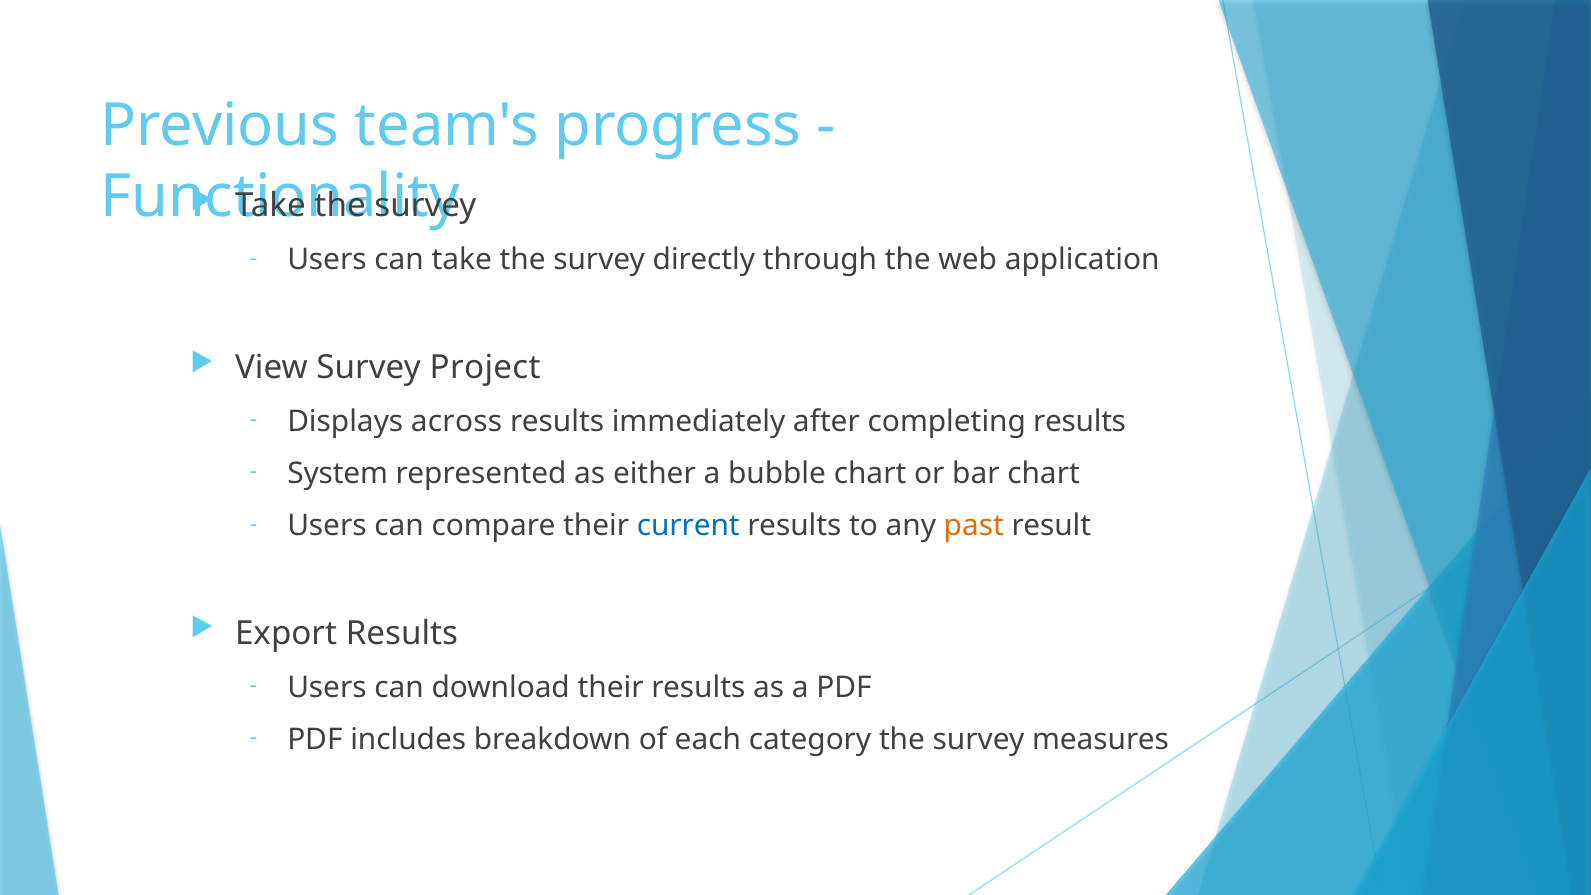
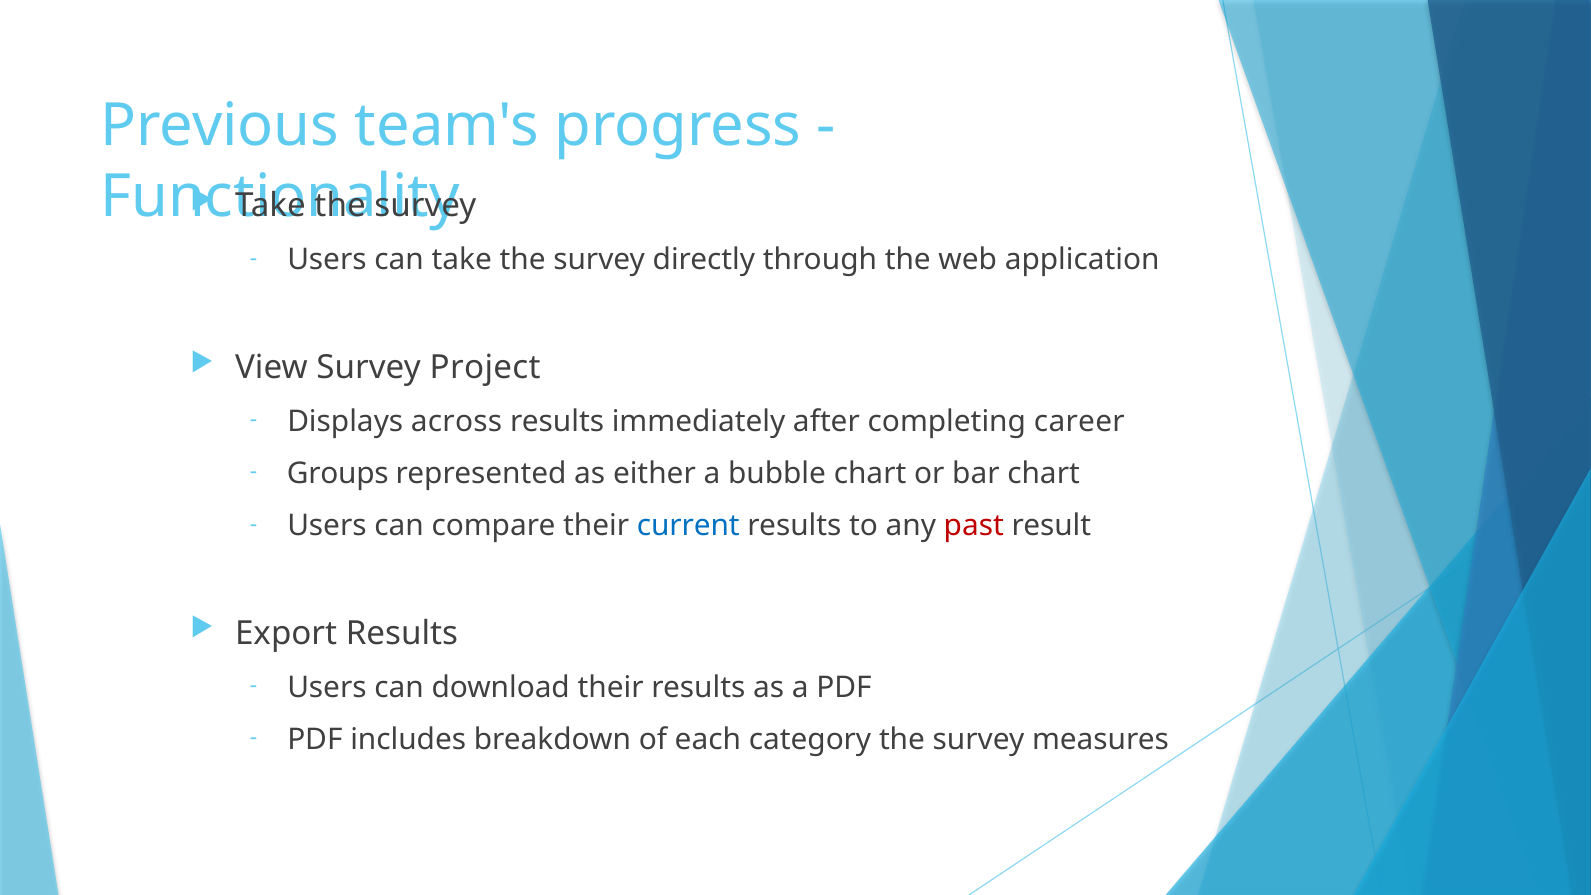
completing results: results -> career (1079, 421)
System: System -> Groups (338, 474)
past colour: orange -> red (974, 526)
